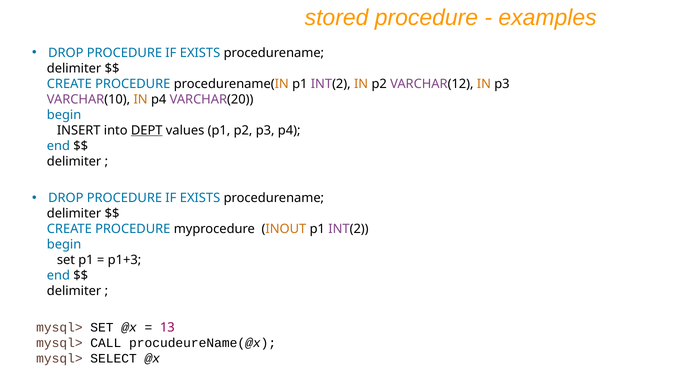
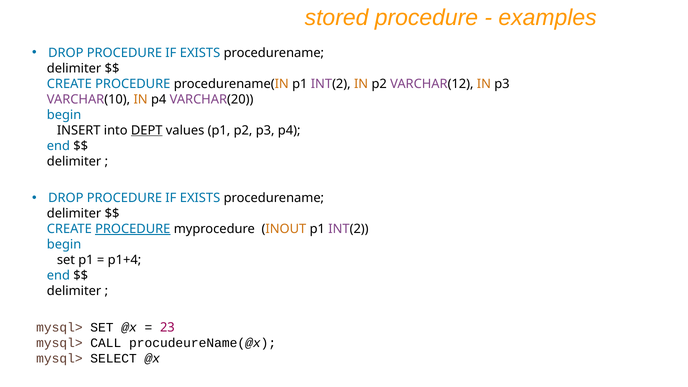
PROCEDURE underline: none -> present (133, 229)
p1+3: p1+3 -> p1+4 (124, 260)
13: 13 -> 23 (167, 327)
